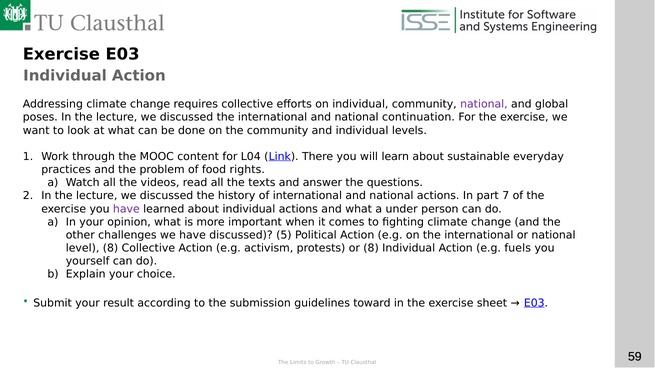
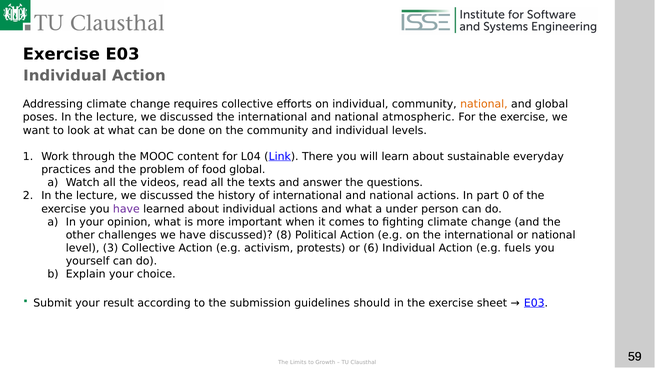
national colour: purple -> orange (484, 104)
continuation: continuation -> atmospheric (418, 118)
food rights: rights -> global (247, 170)
7: 7 -> 0 (506, 196)
5: 5 -> 8 (284, 235)
level 8: 8 -> 3 (111, 248)
or 8: 8 -> 6 (371, 248)
toward: toward -> should (372, 303)
